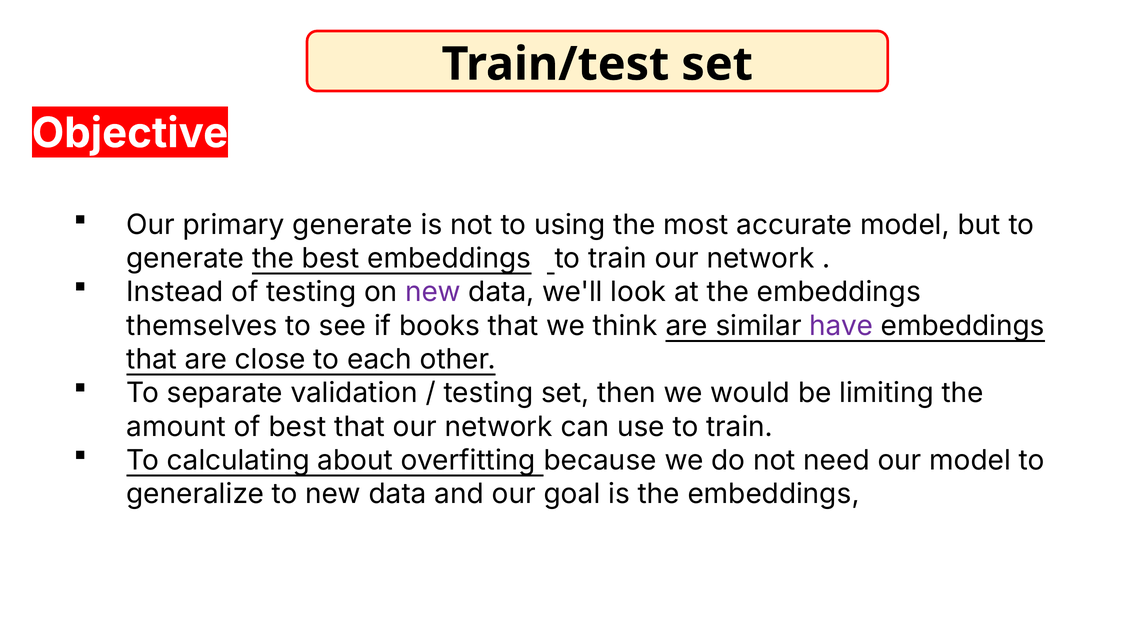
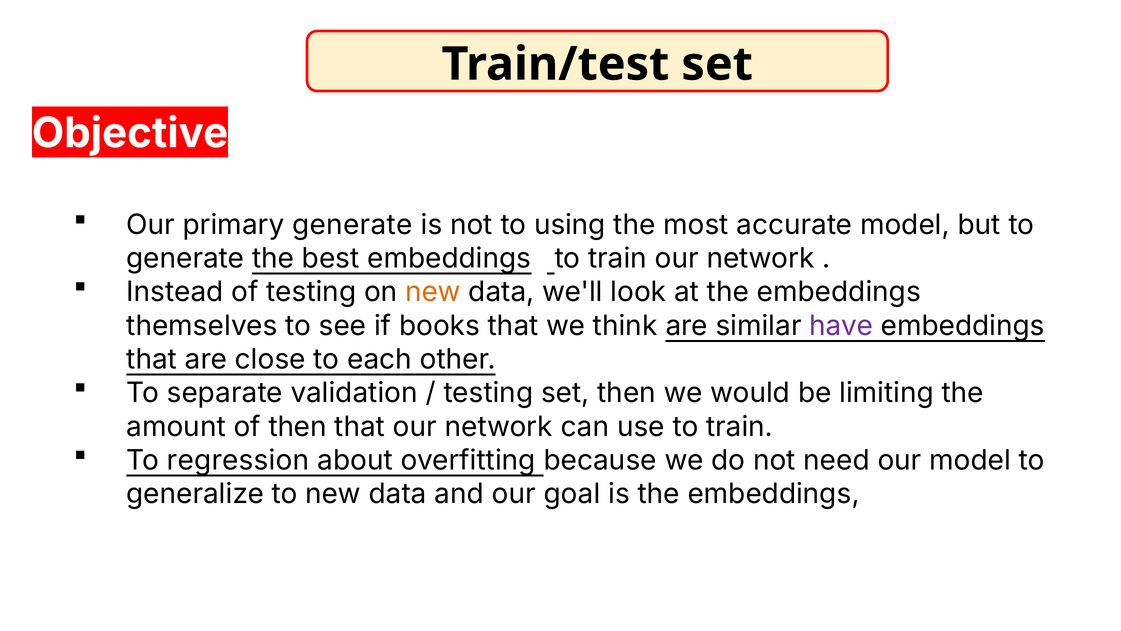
new colour: purple -> orange (433, 292)
of best: best -> then (298, 426)
calculating: calculating -> regression (238, 460)
